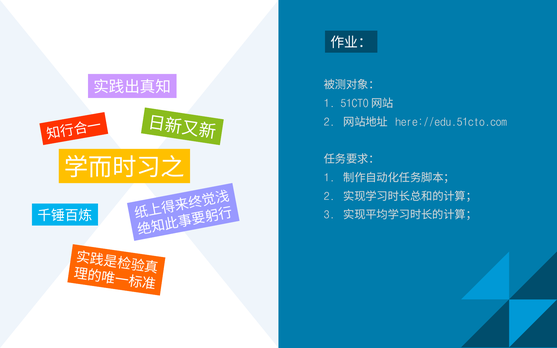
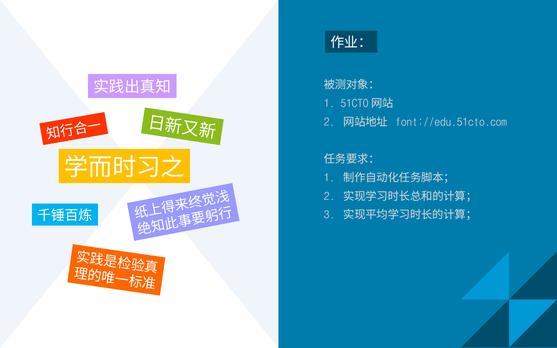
here://edu.51cto.com: here://edu.51cto.com -> font://edu.51cto.com (451, 122)
